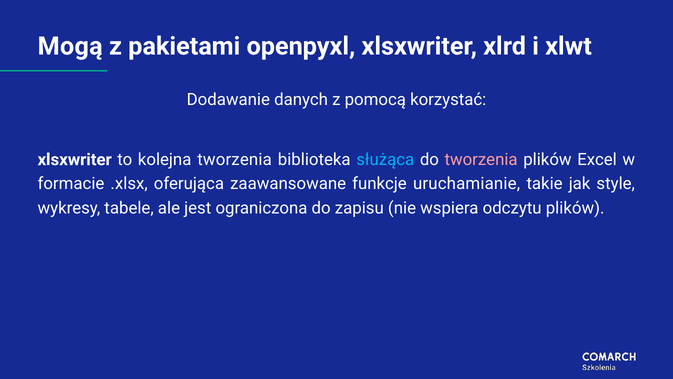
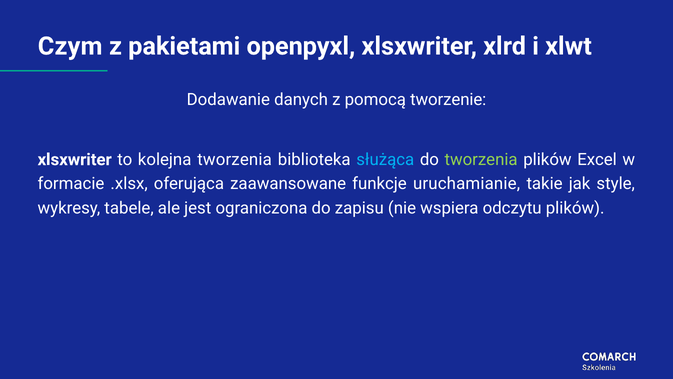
Mogą: Mogą -> Czym (70, 46)
korzystać: korzystać -> tworzenie (448, 100)
tworzenia colour: pink -> light green (481, 159)
